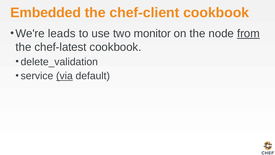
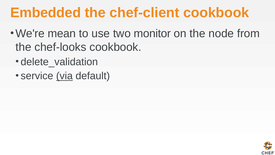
leads: leads -> mean (62, 33)
from underline: present -> none (248, 33)
chef-latest: chef-latest -> chef-looks (60, 47)
